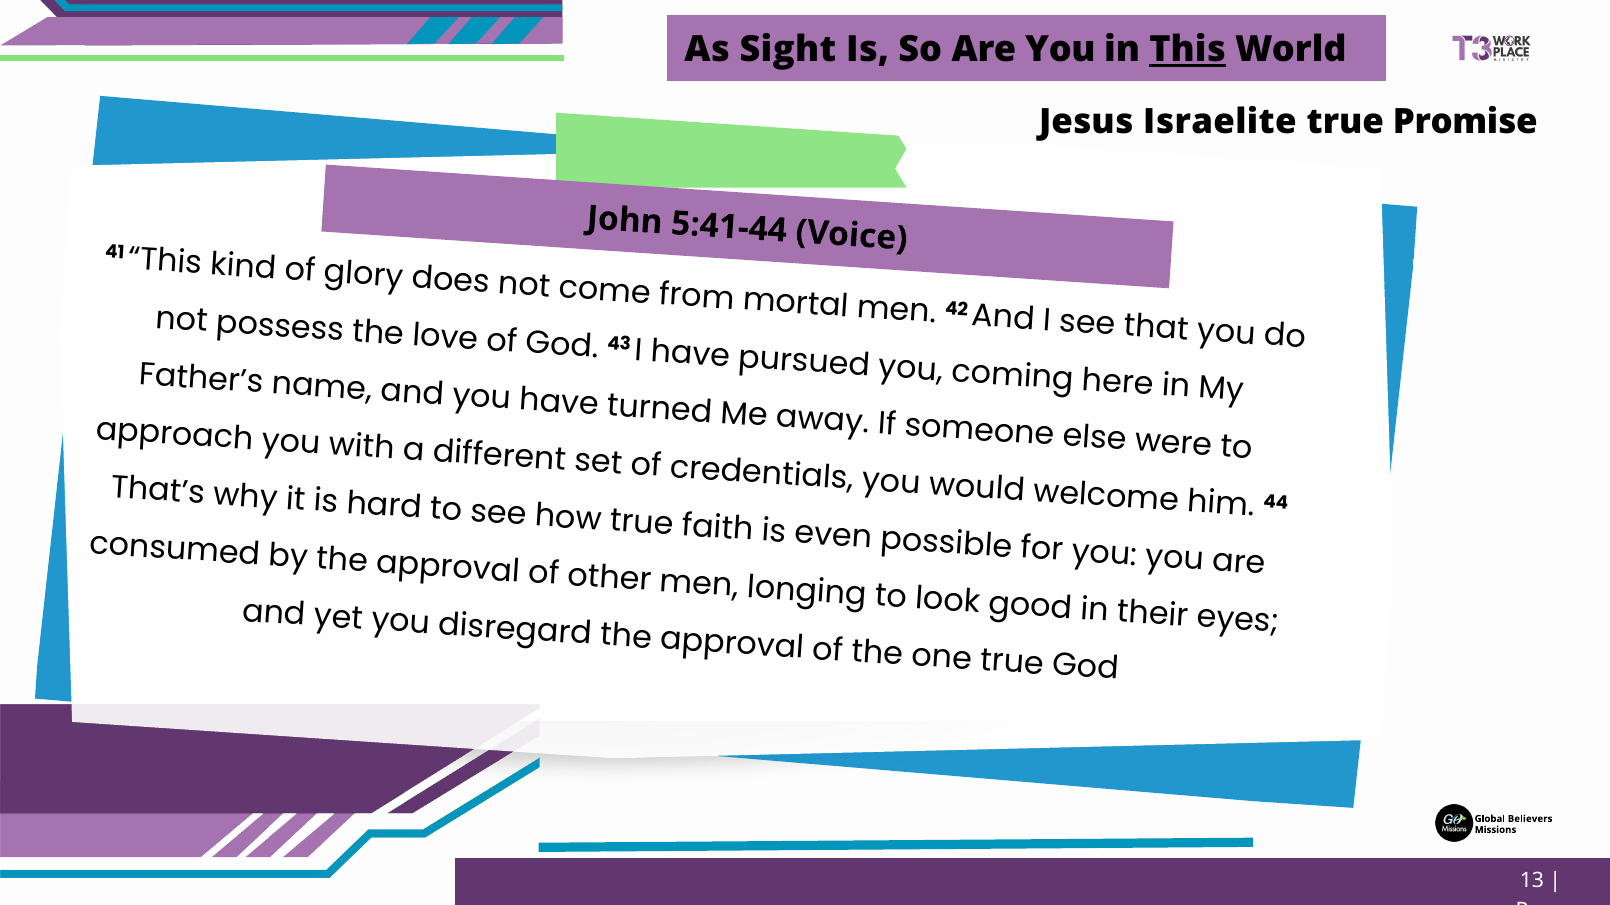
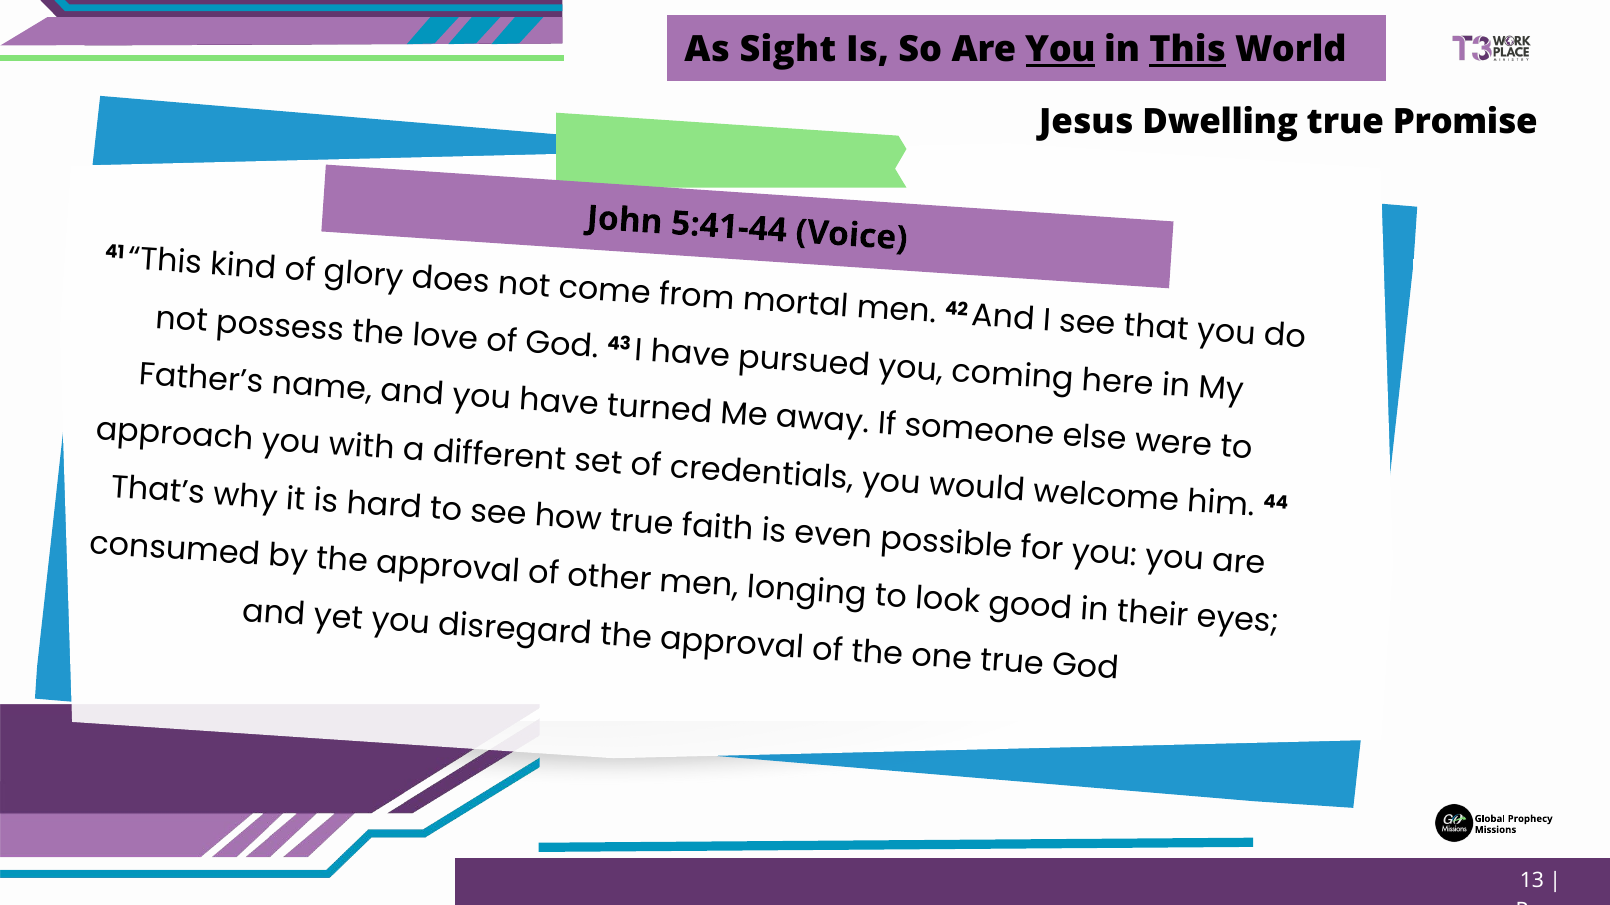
You underline: none -> present (1060, 50)
Israelite: Israelite -> Dwelling (1220, 122)
Believers: Believers -> Prophecy (1530, 819)
